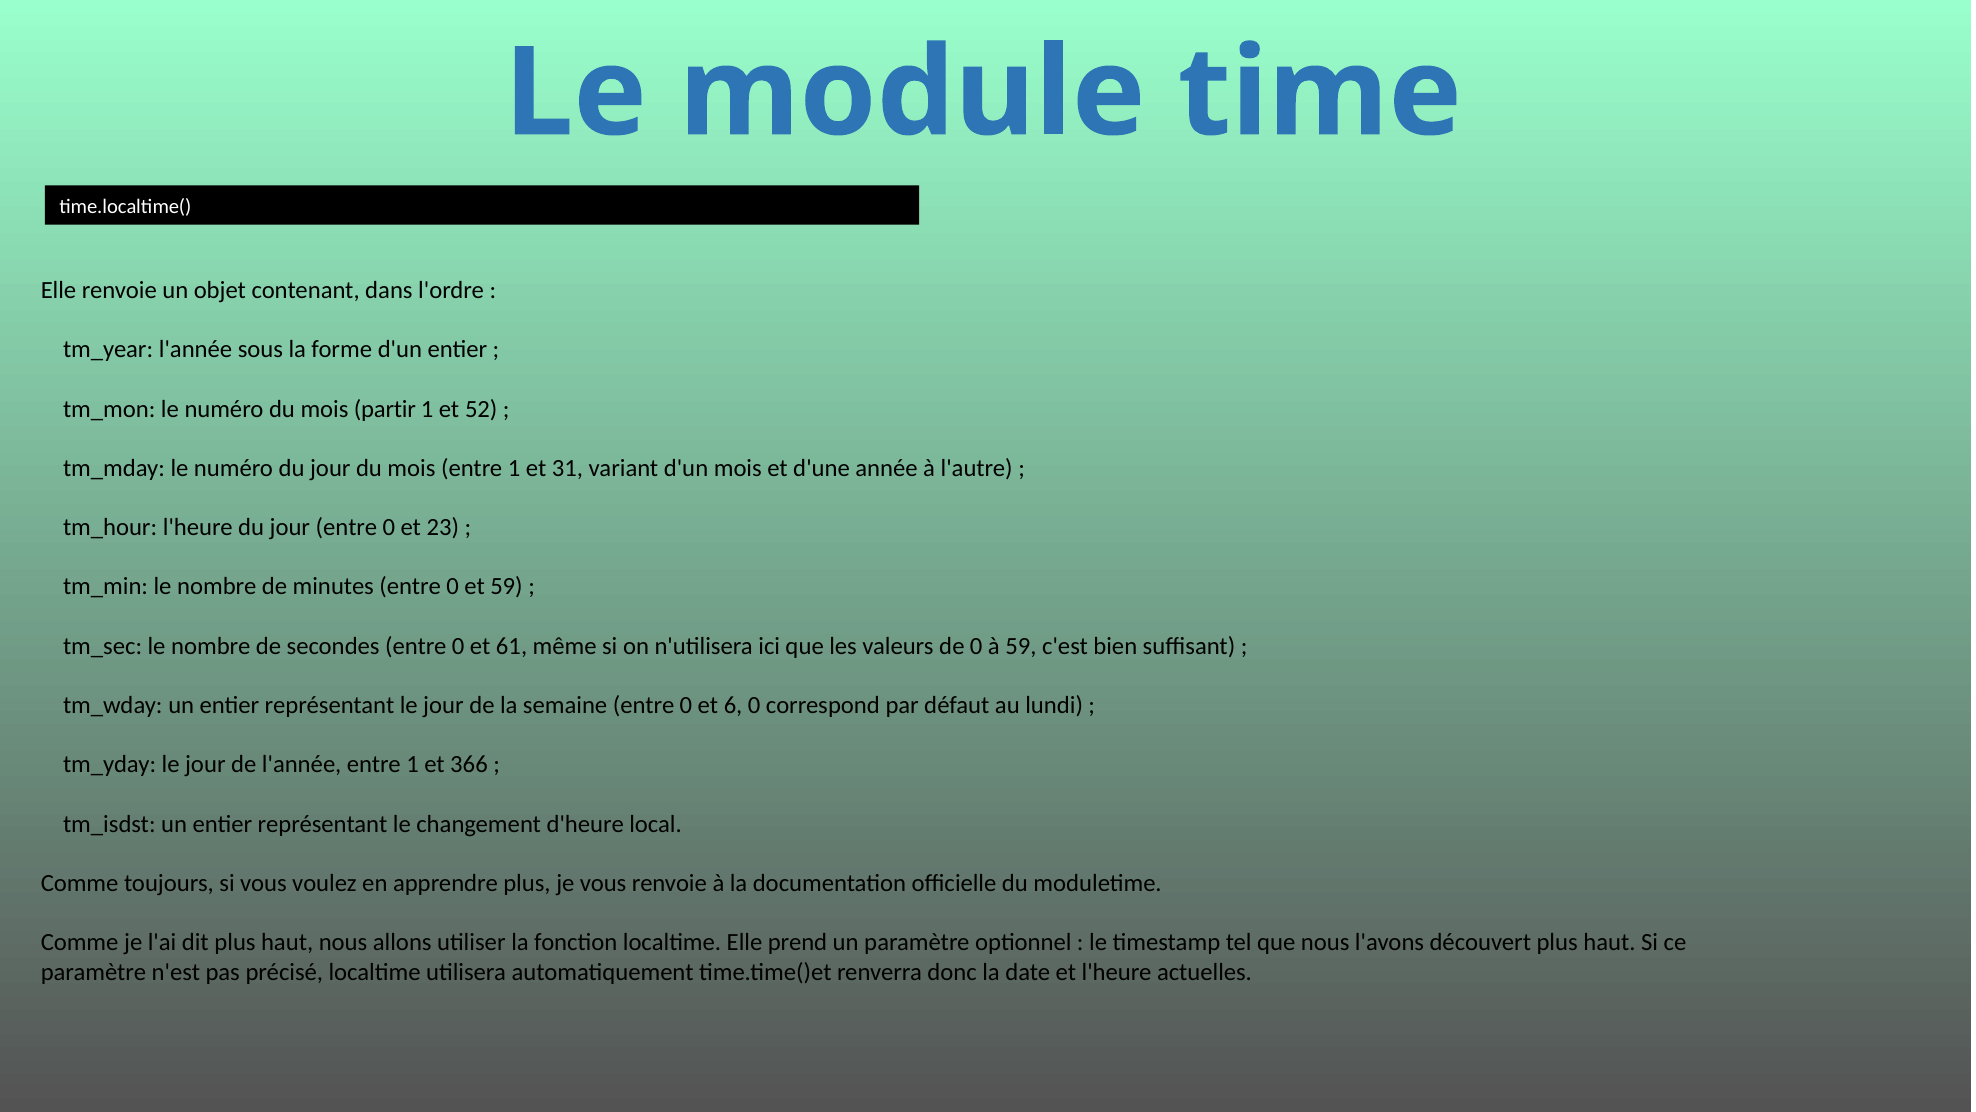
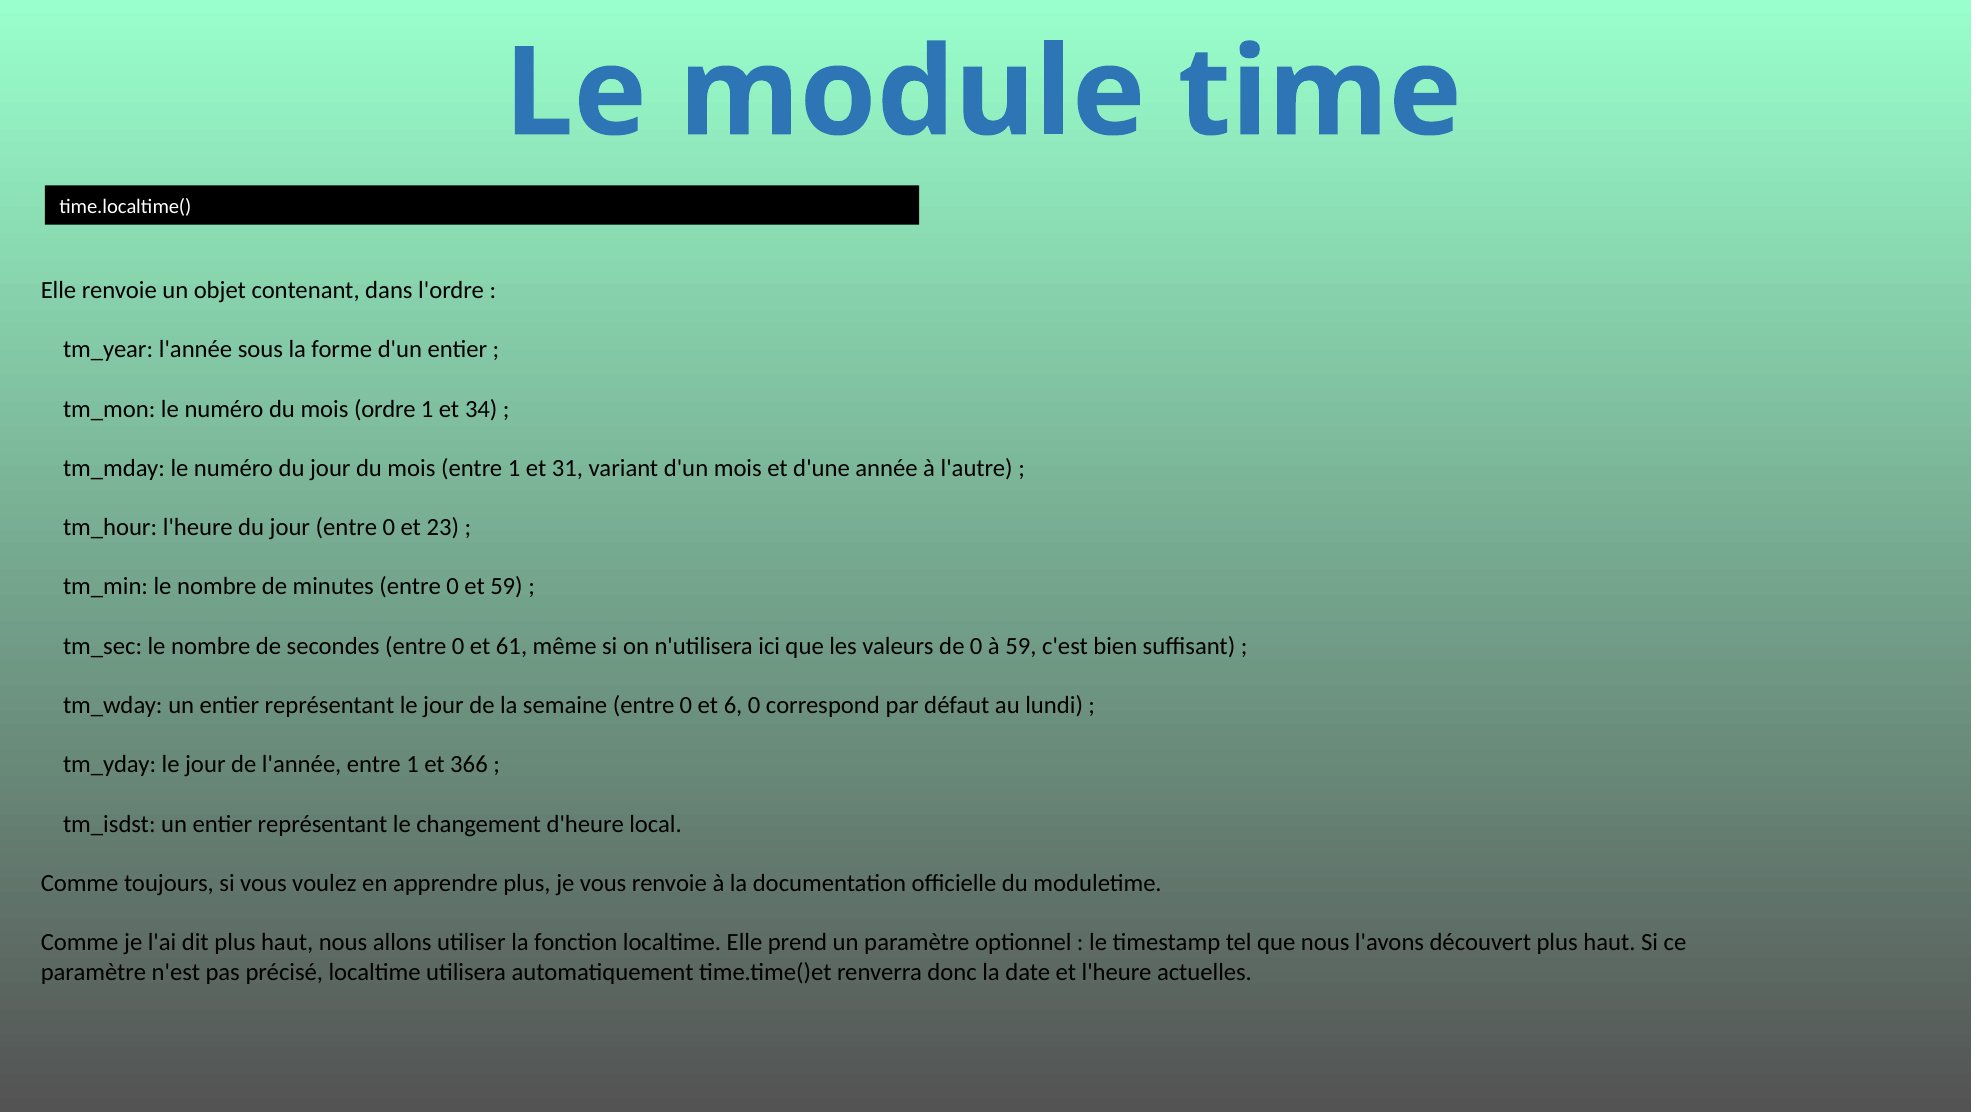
partir: partir -> ordre (385, 409)
52: 52 -> 34 (481, 409)
